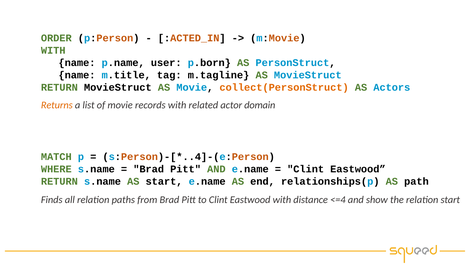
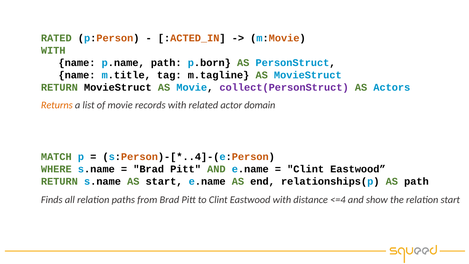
ORDER: ORDER -> RATED (56, 38)
p.name user: user -> path (166, 63)
collect(PersonStruct colour: orange -> purple (284, 87)
